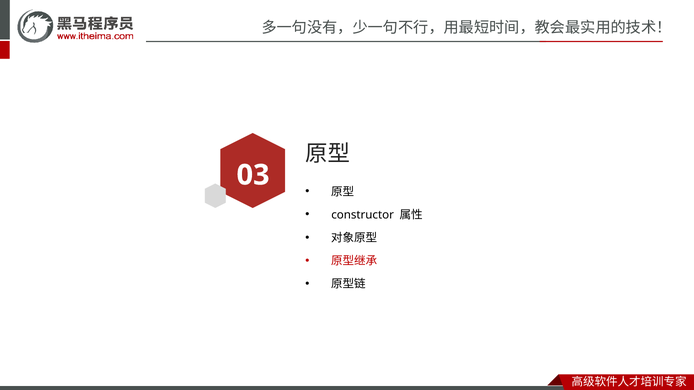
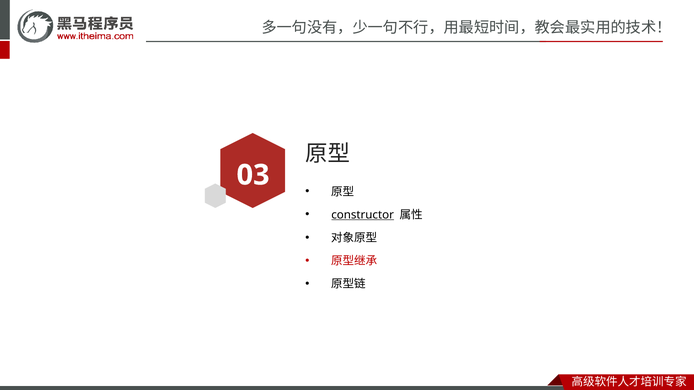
constructor underline: none -> present (363, 215)
